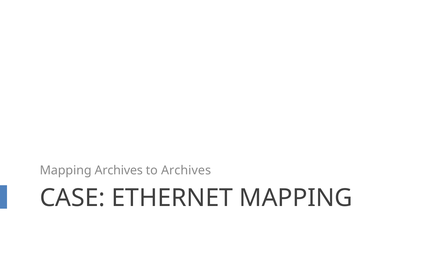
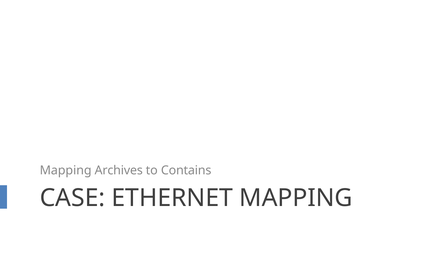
to Archives: Archives -> Contains (186, 170)
